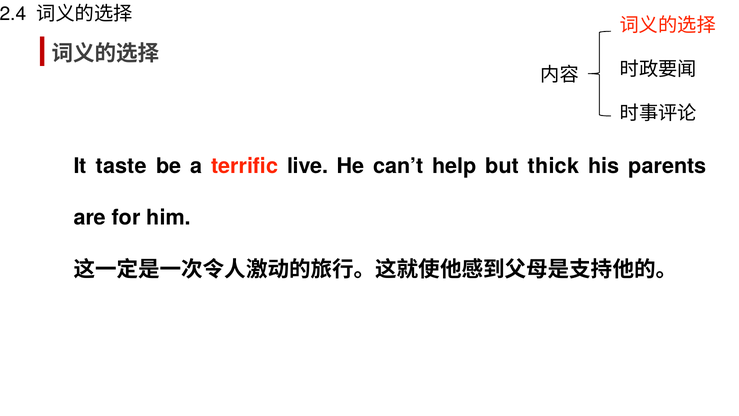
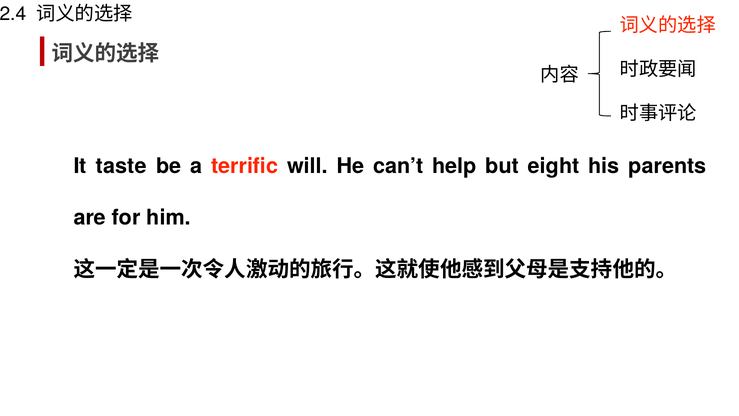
live: live -> will (307, 166)
thick: thick -> eight (554, 166)
